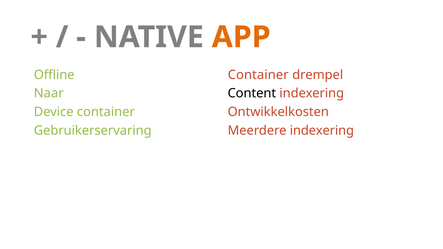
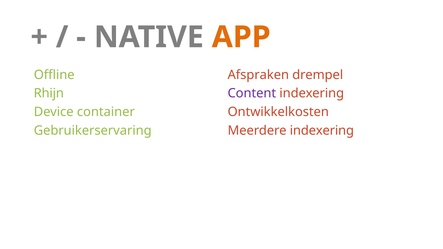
Container: Container -> Afspraken (258, 75)
Naar: Naar -> Rhijn (49, 93)
Content colour: black -> purple (252, 93)
